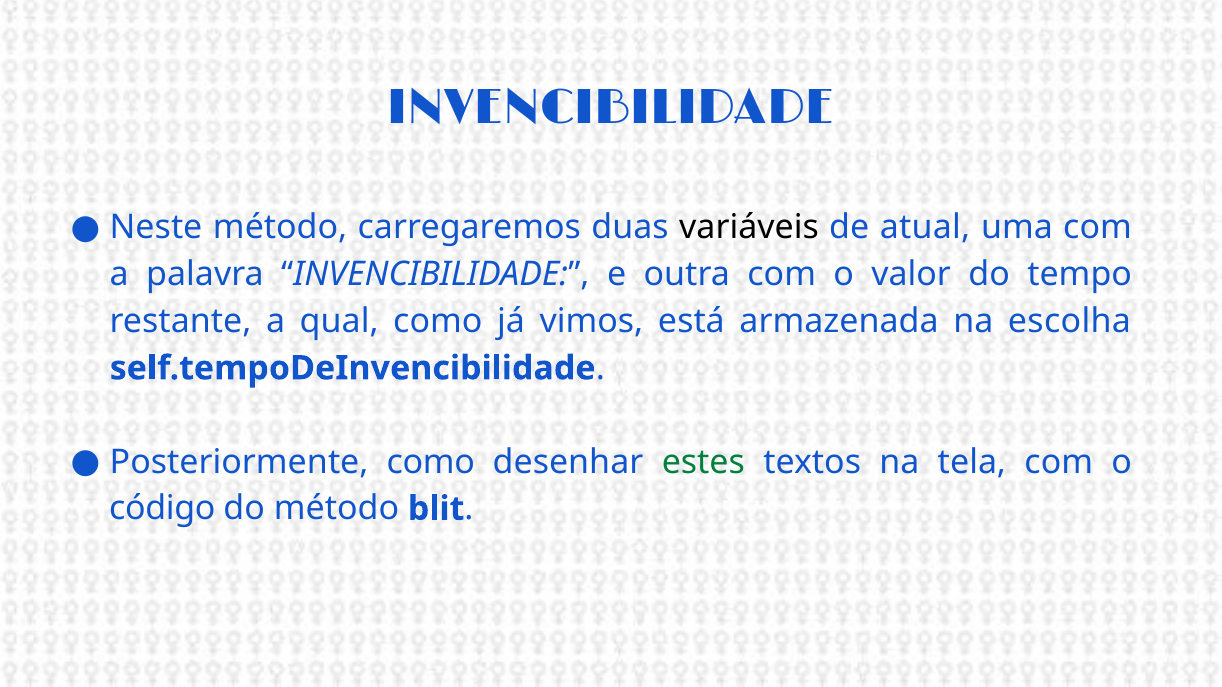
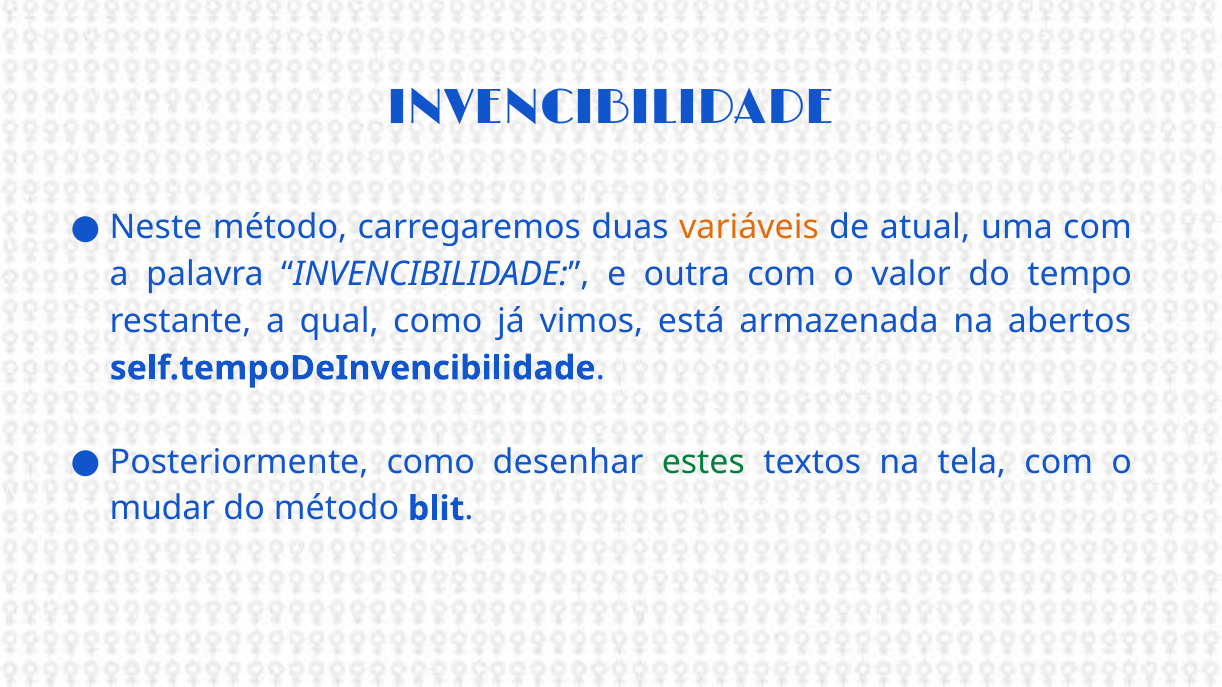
variáveis colour: black -> orange (749, 228)
escolha: escolha -> abertos (1070, 322)
código: código -> mudar (162, 509)
